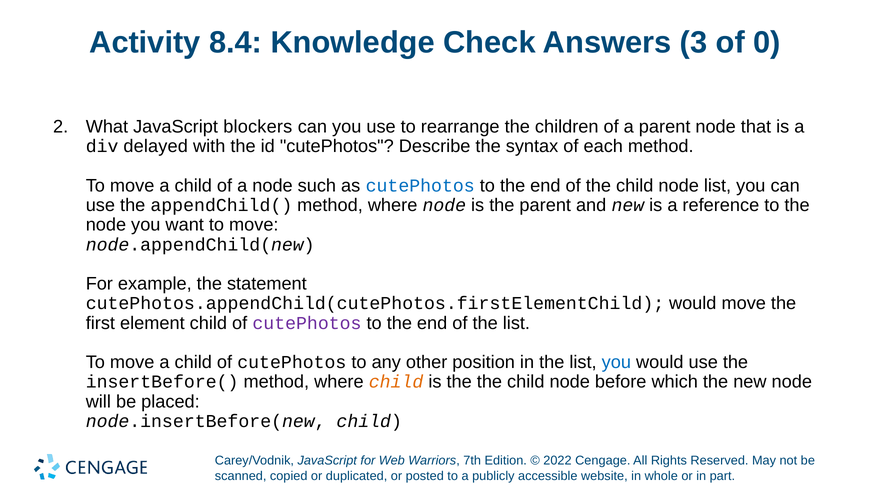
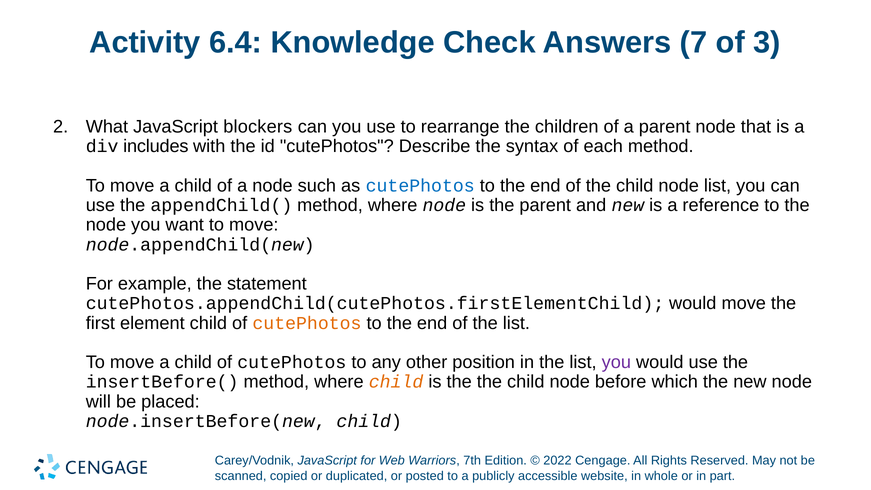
8.4: 8.4 -> 6.4 (236, 43)
3: 3 -> 7 (694, 43)
0: 0 -> 3 (767, 43)
delayed: delayed -> includes (156, 146)
cutePhotos colour: purple -> orange (307, 323)
you colour: blue -> purple (616, 362)
